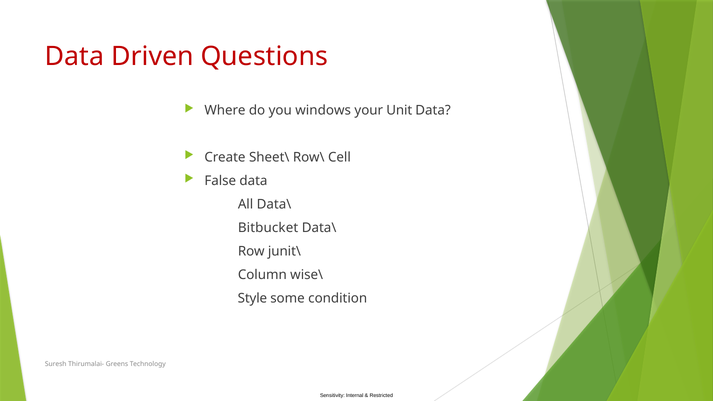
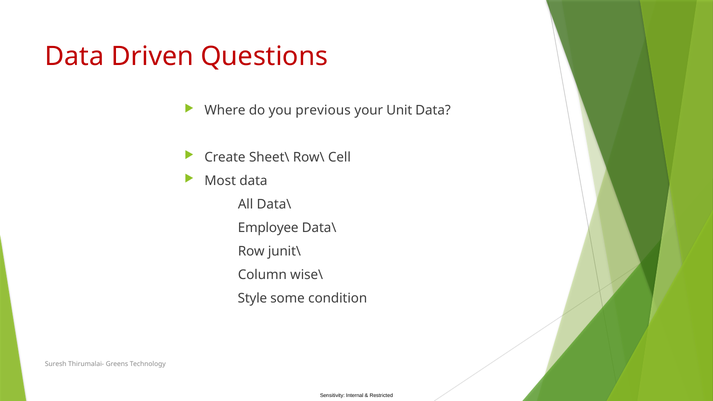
windows: windows -> previous (323, 110)
False: False -> Most (220, 181)
Bitbucket: Bitbucket -> Employee (268, 228)
